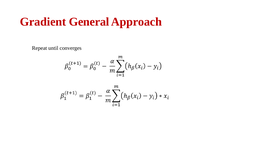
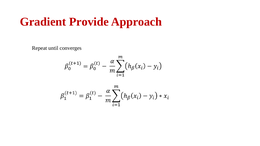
General: General -> Provide (89, 22)
